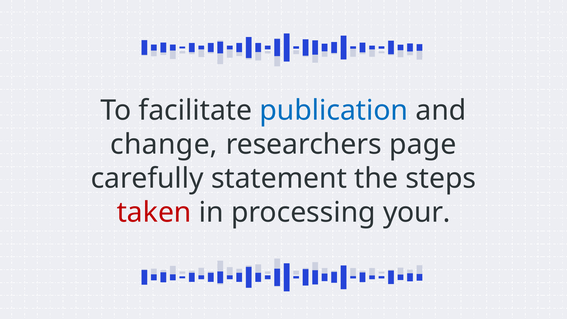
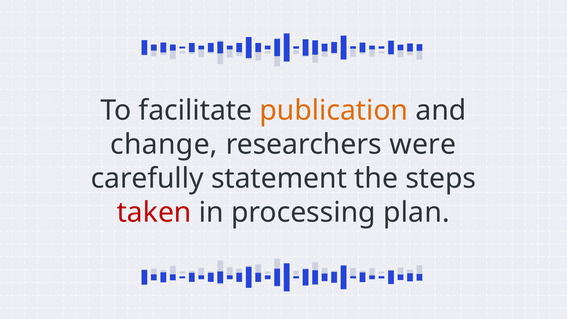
publication colour: blue -> orange (334, 110)
page: page -> were (423, 144)
your: your -> plan (416, 212)
